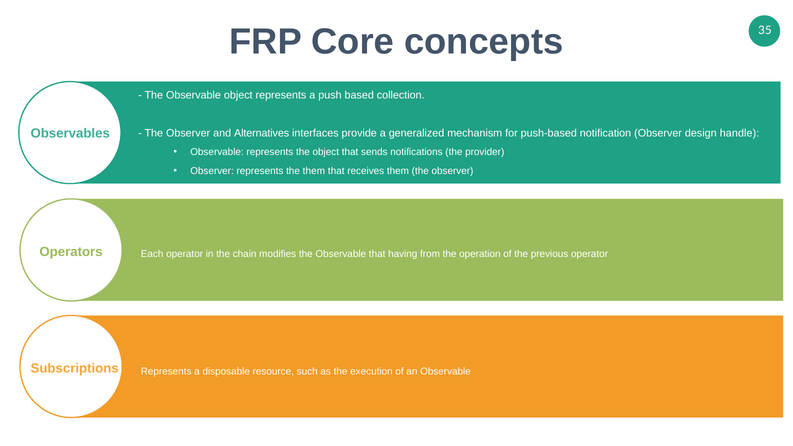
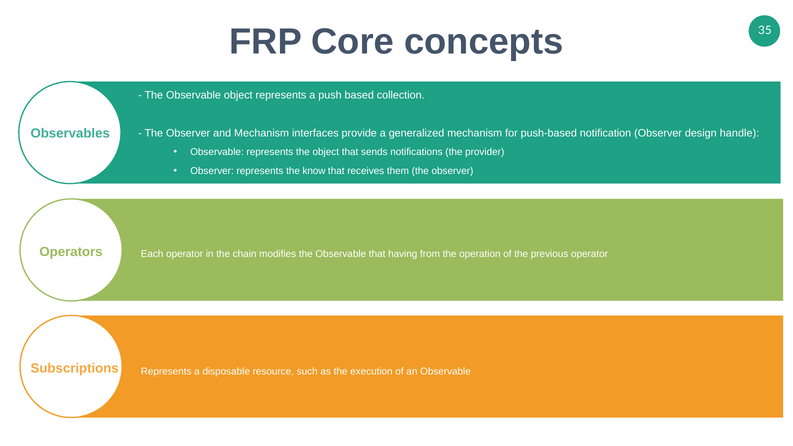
and Alternatives: Alternatives -> Mechanism (262, 133)
the them: them -> know (314, 171)
